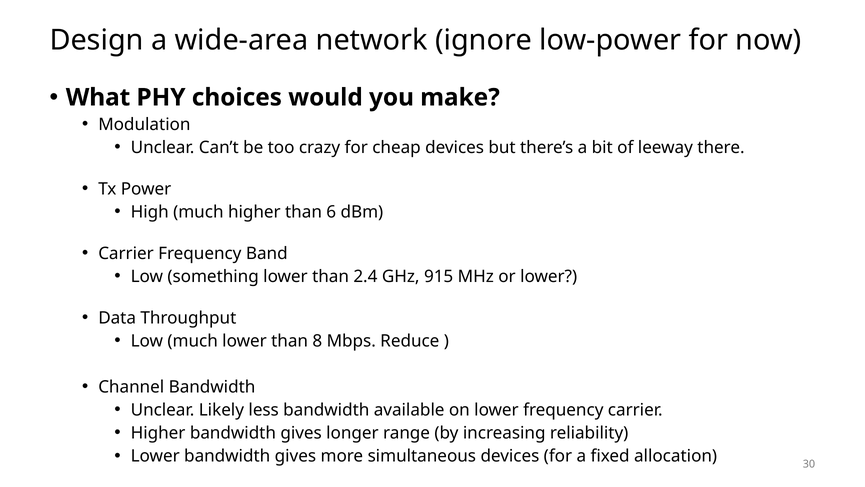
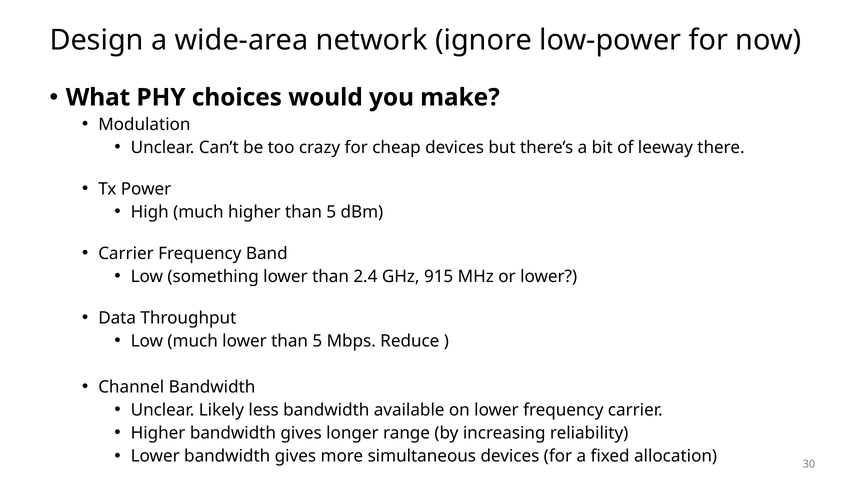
higher than 6: 6 -> 5 (331, 212)
lower than 8: 8 -> 5 (317, 341)
